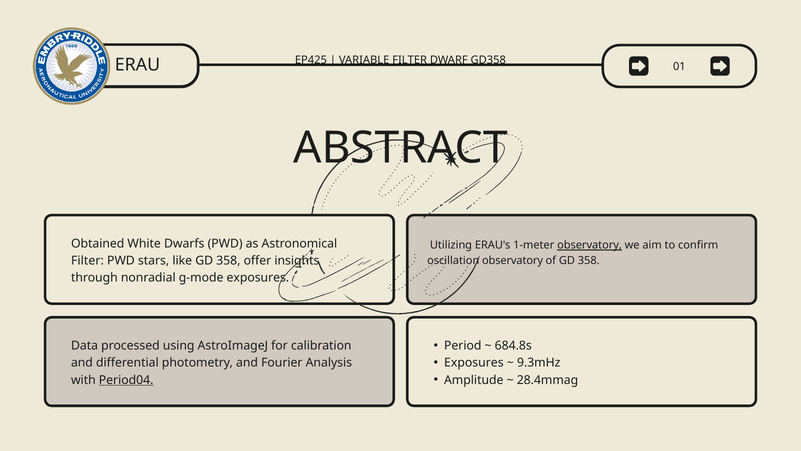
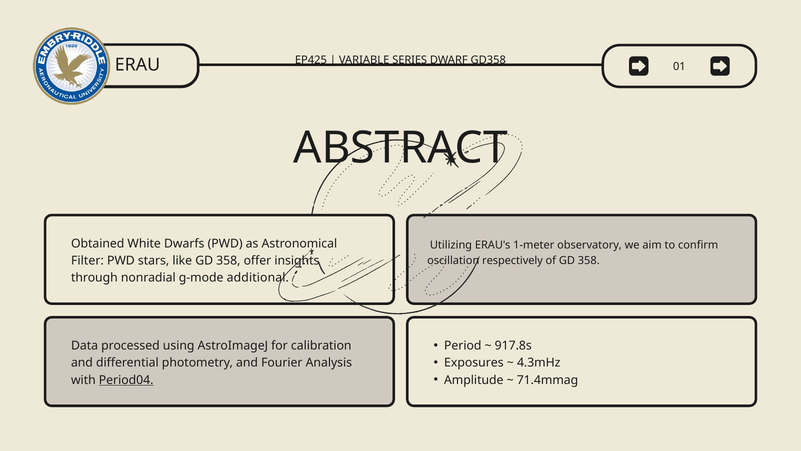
VARIABLE FILTER: FILTER -> SERIES (410, 60)
observatory underline: present -> none (590, 245)
oscillation observatory: observatory -> respectively (513, 260)
g-mode exposures: exposures -> additional (258, 277)
684.8s: 684.8s -> 917.8s (513, 345)
9.3mHz: 9.3mHz -> 4.3mHz (539, 362)
28.4mmag: 28.4mmag -> 71.4mmag (547, 380)
